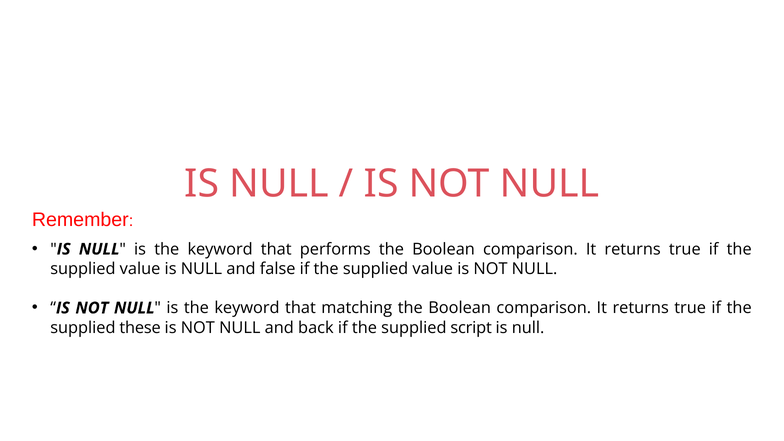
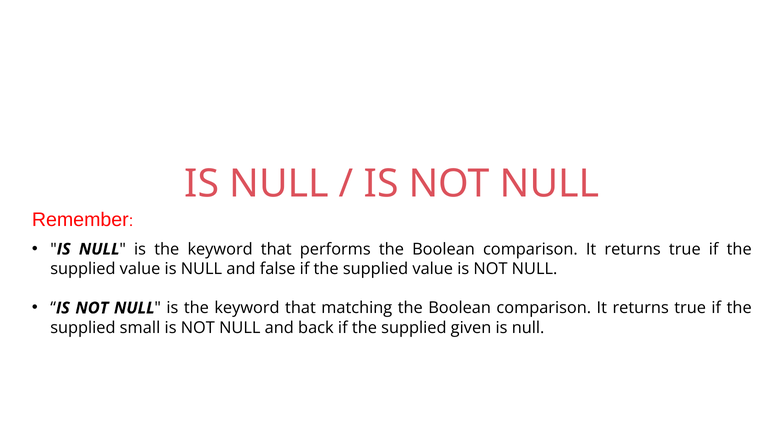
these: these -> small (140, 328)
script: script -> given (471, 328)
